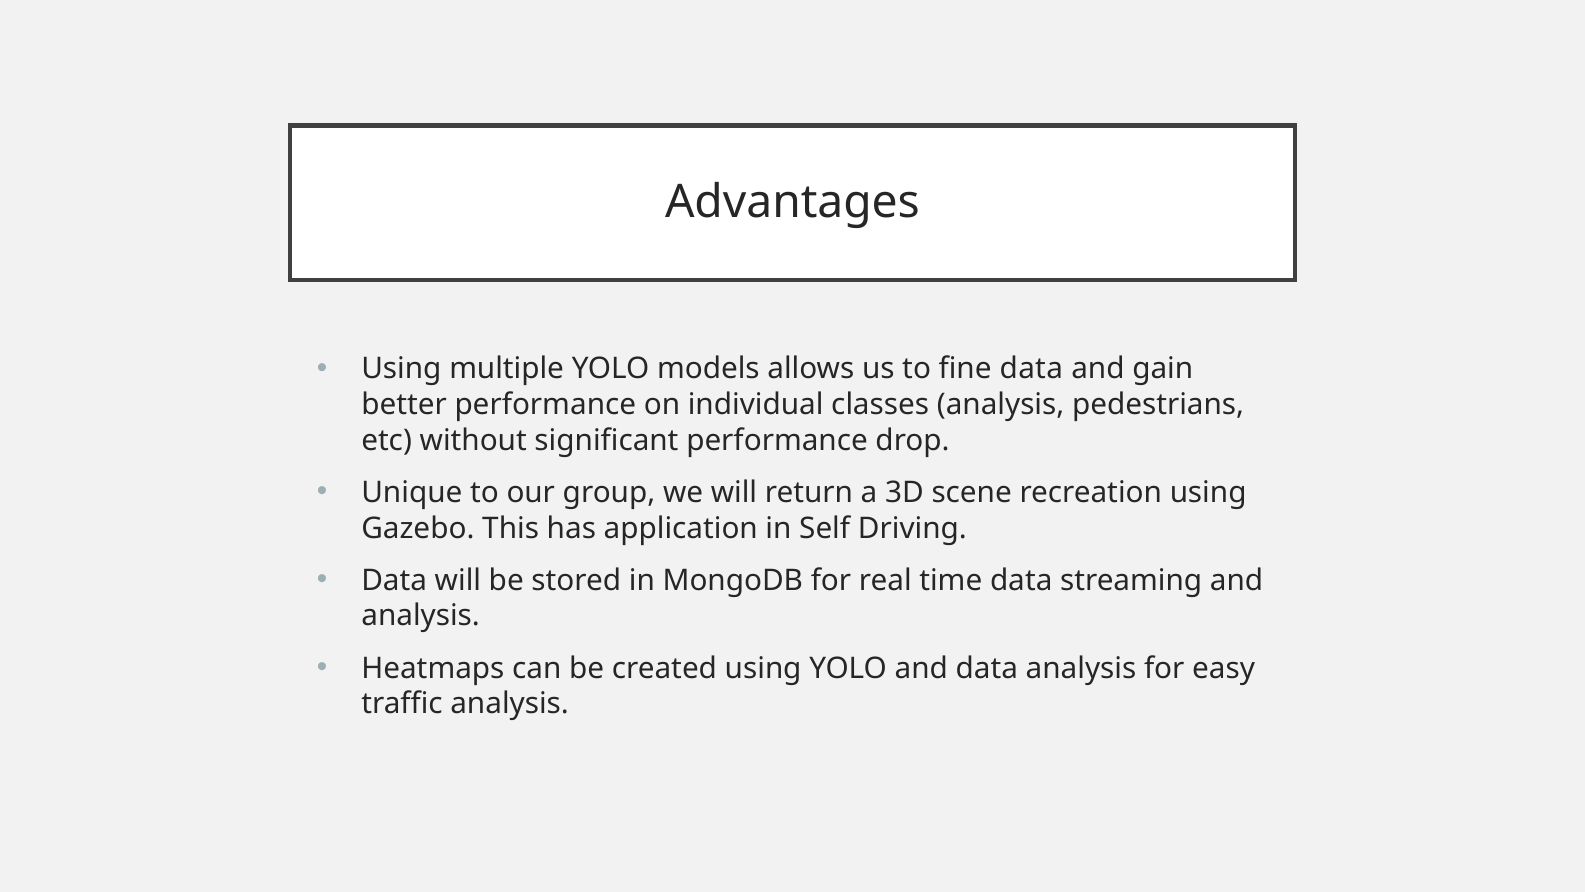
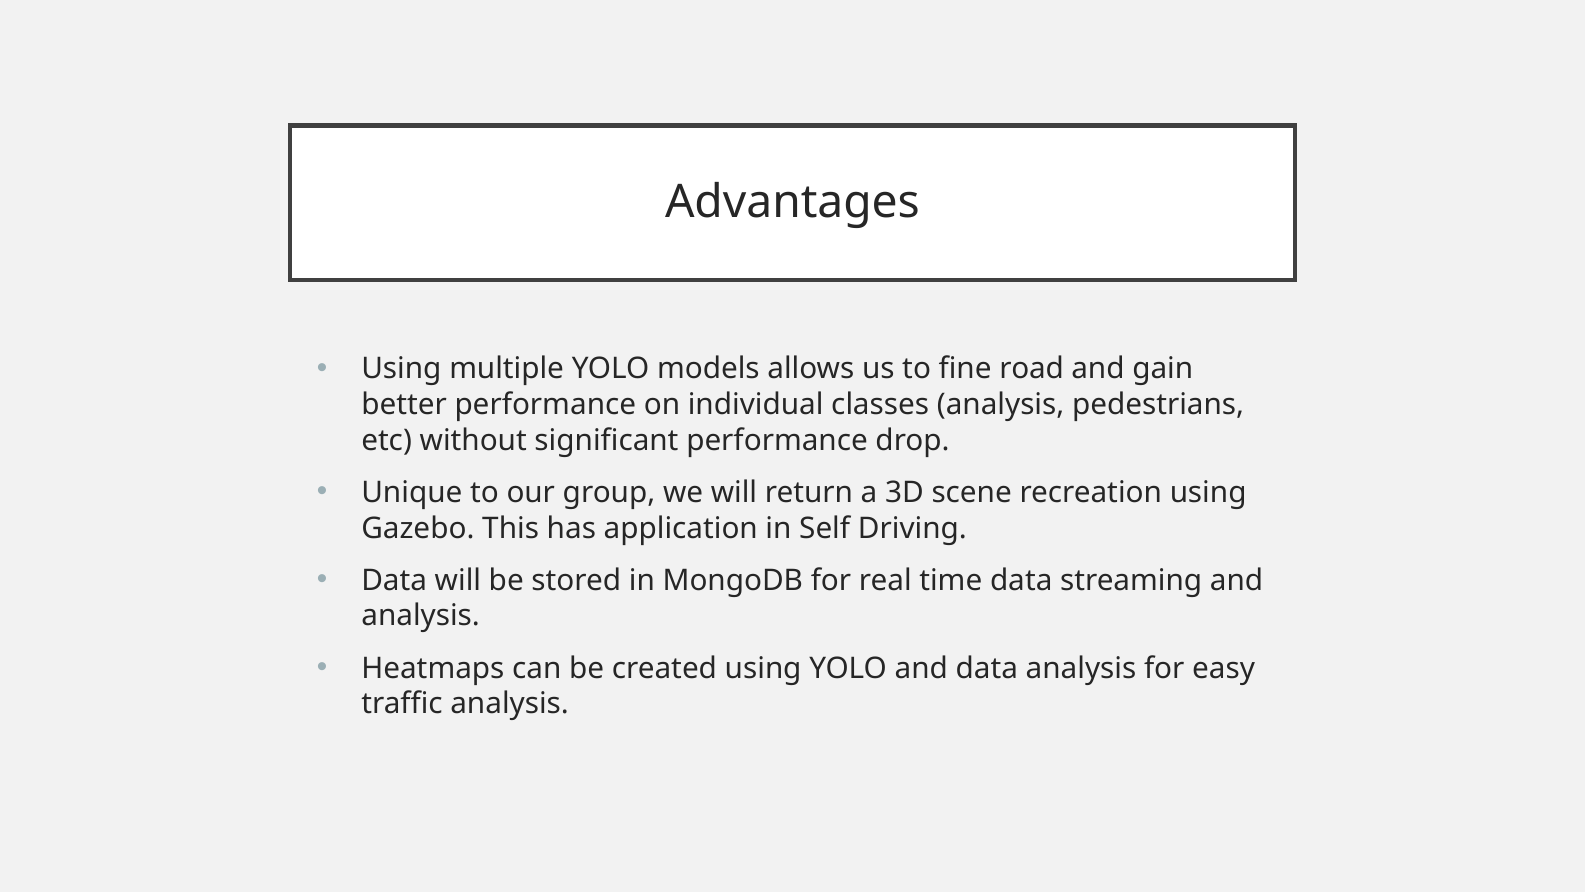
fine data: data -> road (1032, 369)
